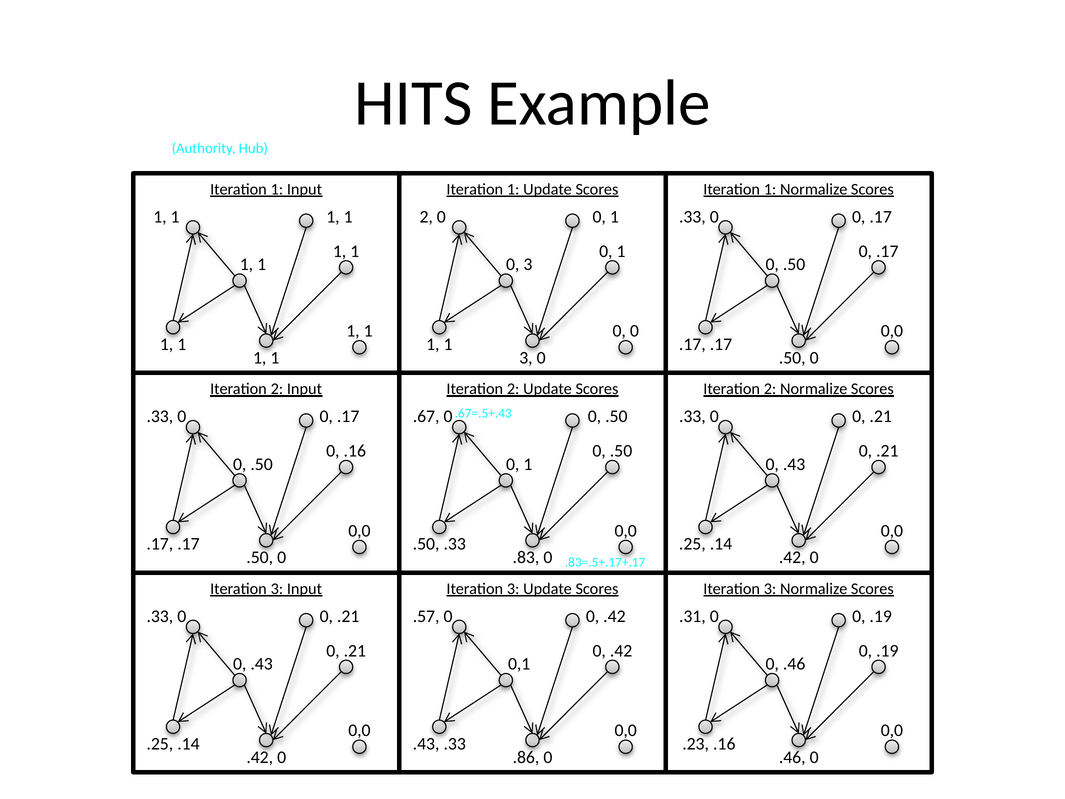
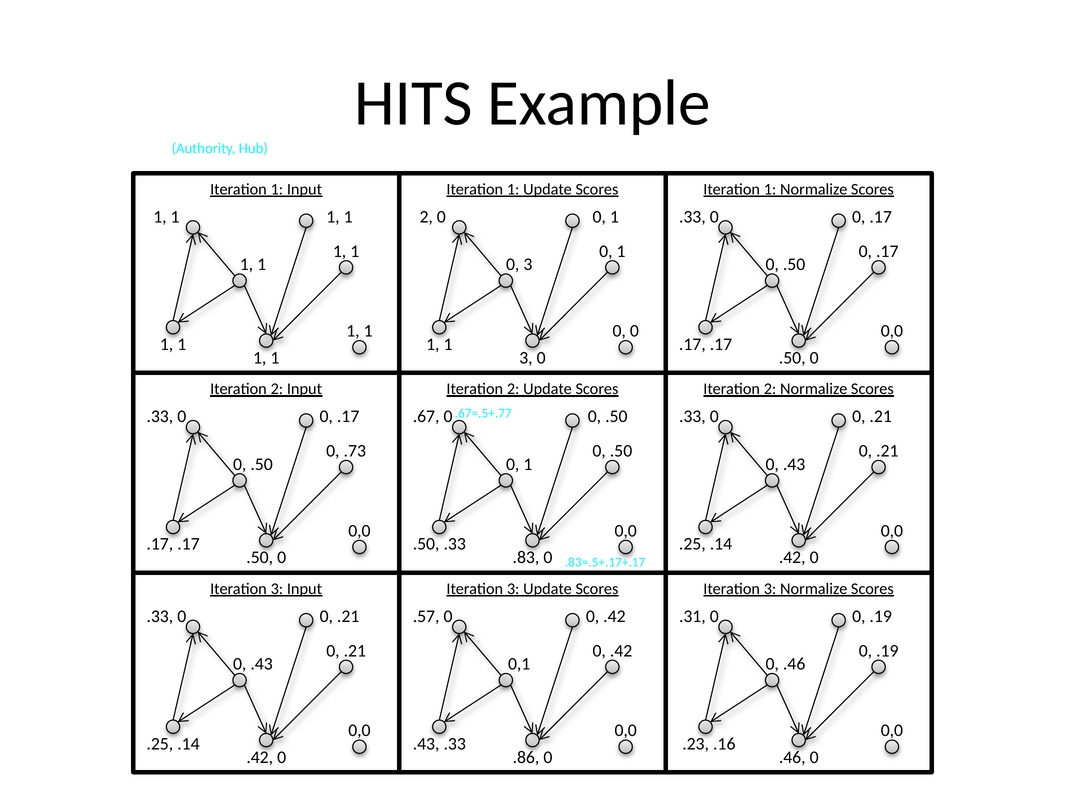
.67=.5+.43: .67=.5+.43 -> .67=.5+.77 (483, 413)
0 .16: .16 -> .73 (355, 451)
